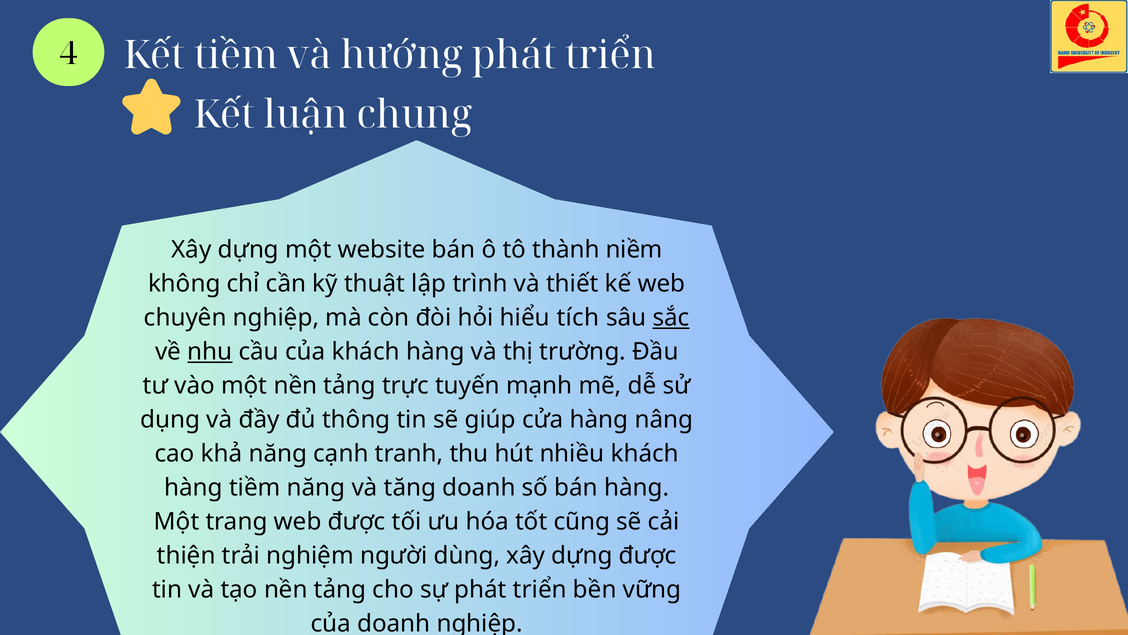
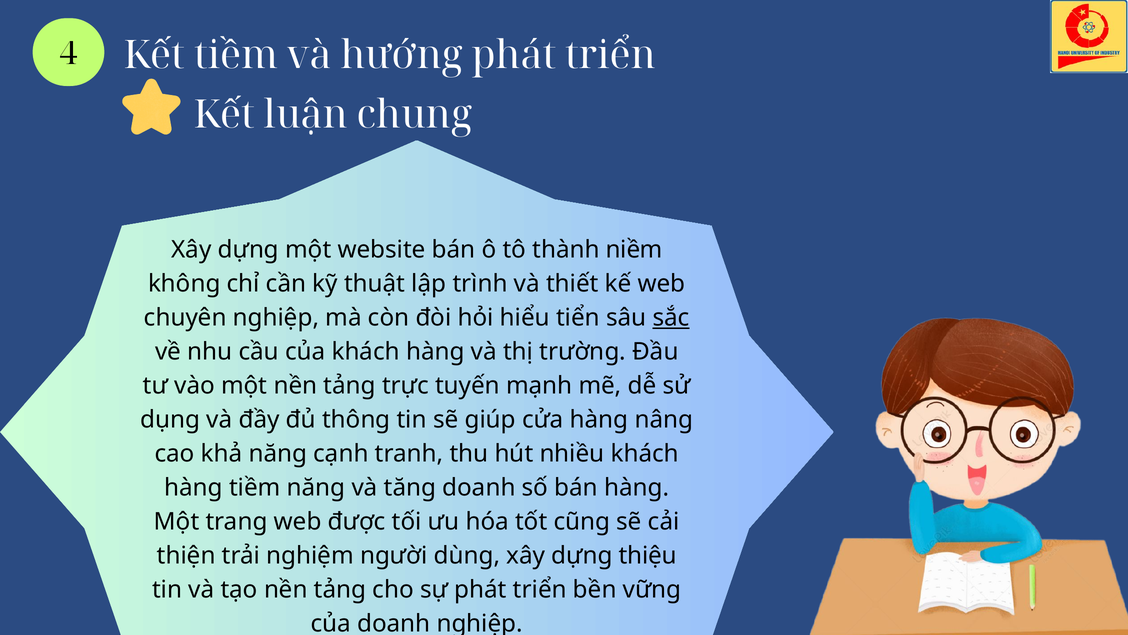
tích: tích -> tiển (578, 317)
nhu underline: present -> none (210, 351)
dựng được: được -> thiệu (648, 555)
